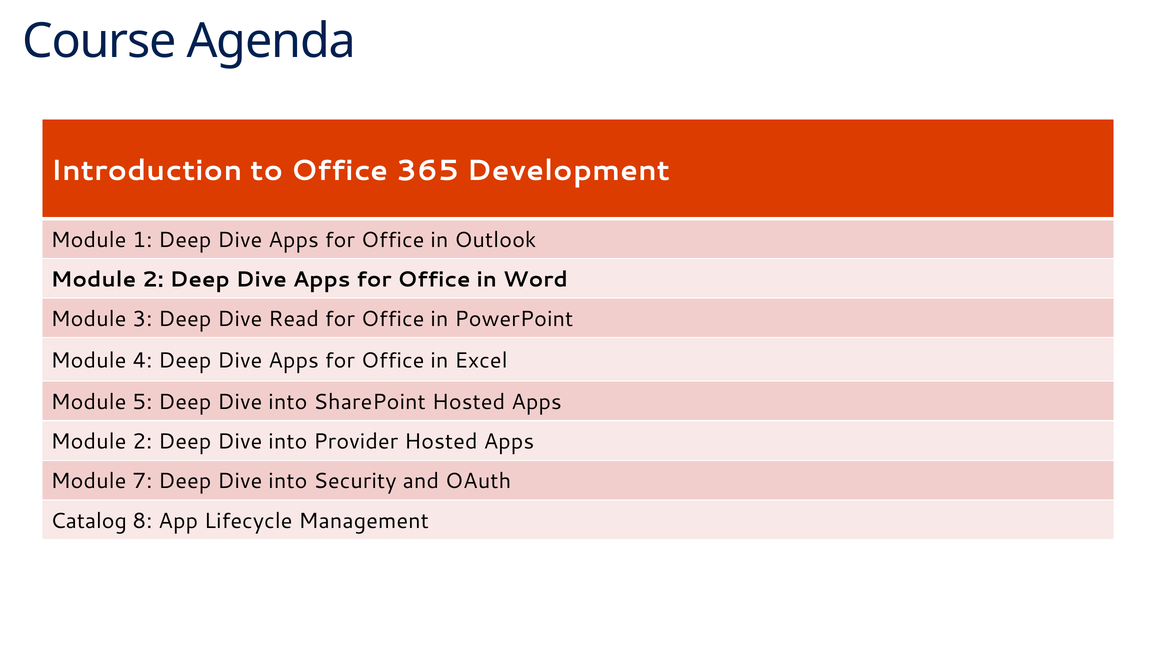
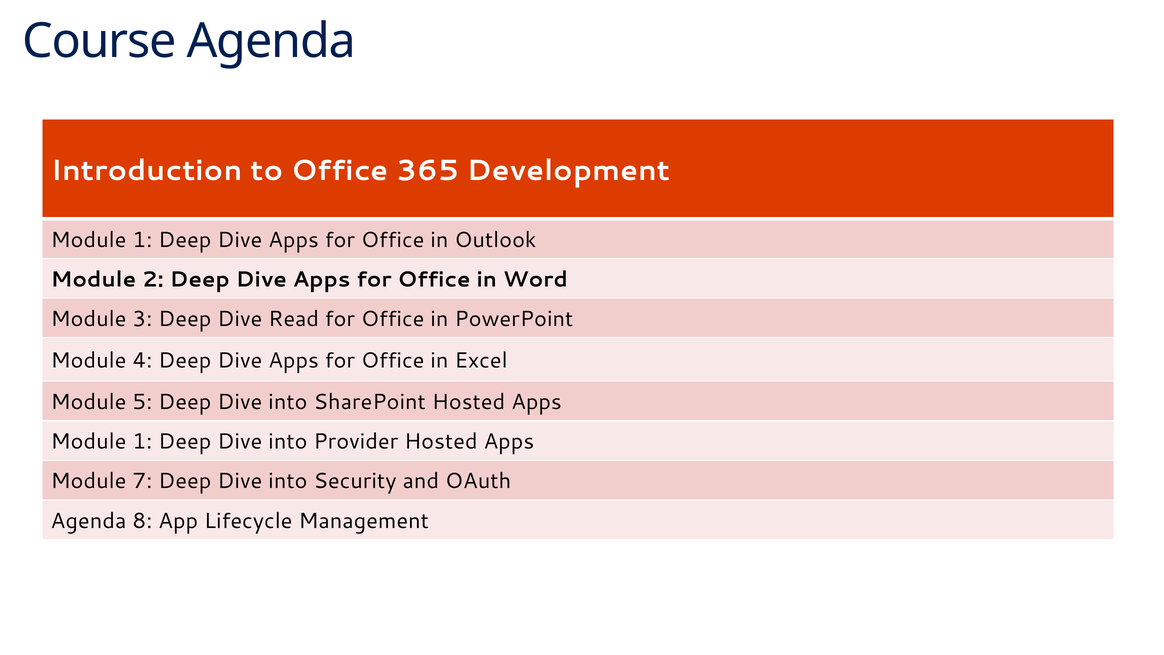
2: 2 -> 1 (142, 442)
Catalog: Catalog -> Agenda (89, 521)
